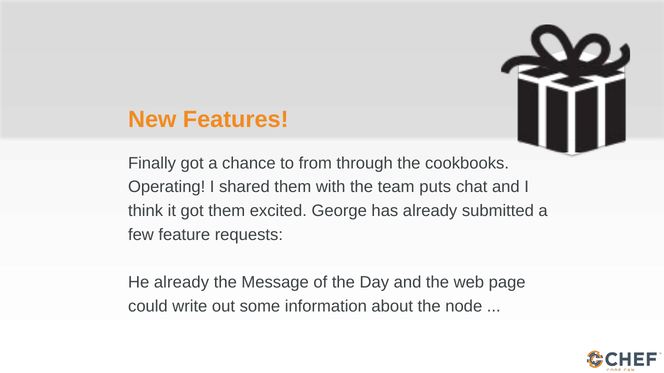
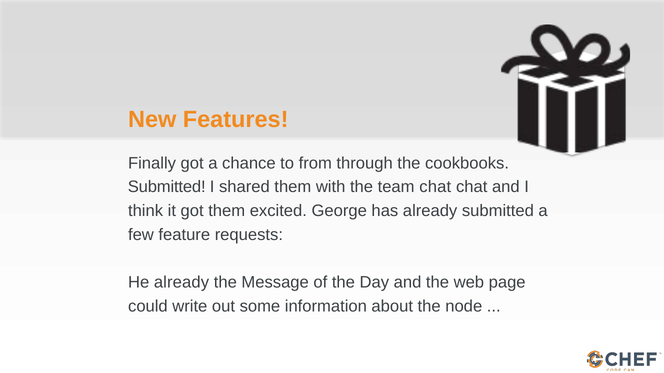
Operating: Operating -> Submitted (167, 187)
team puts: puts -> chat (435, 187)
